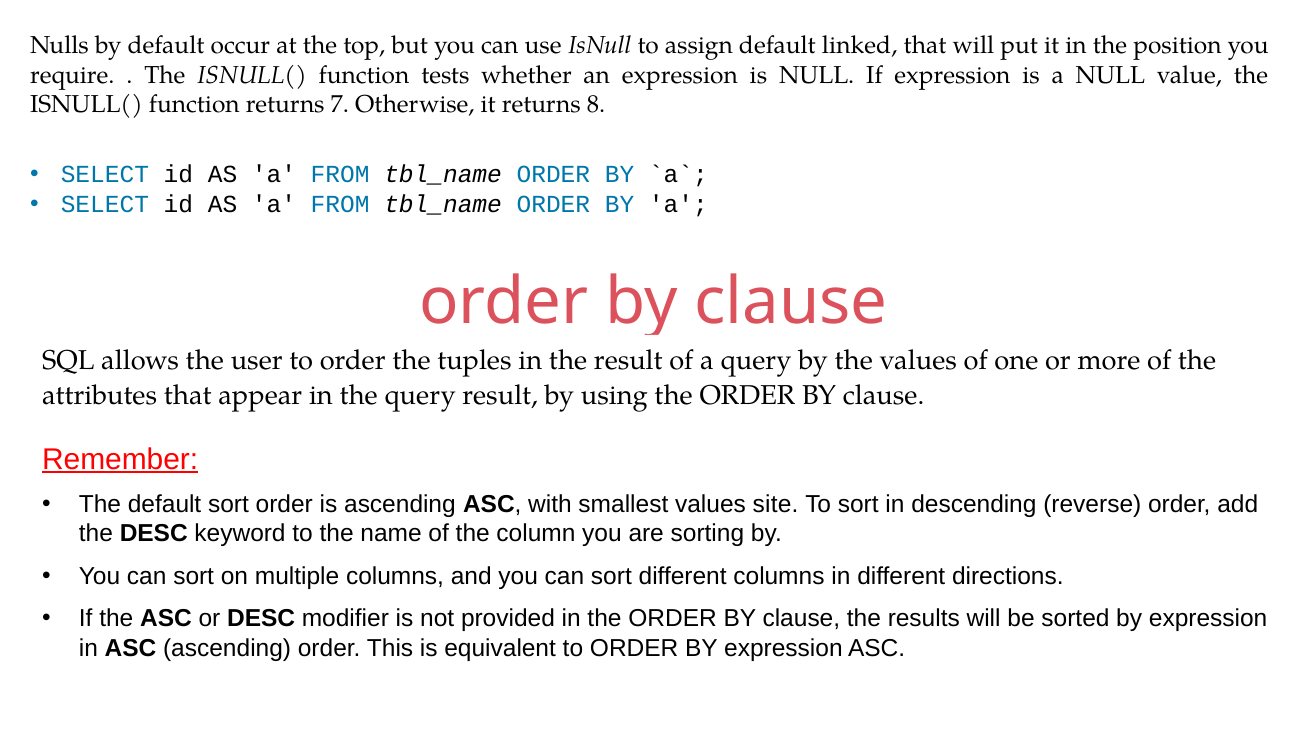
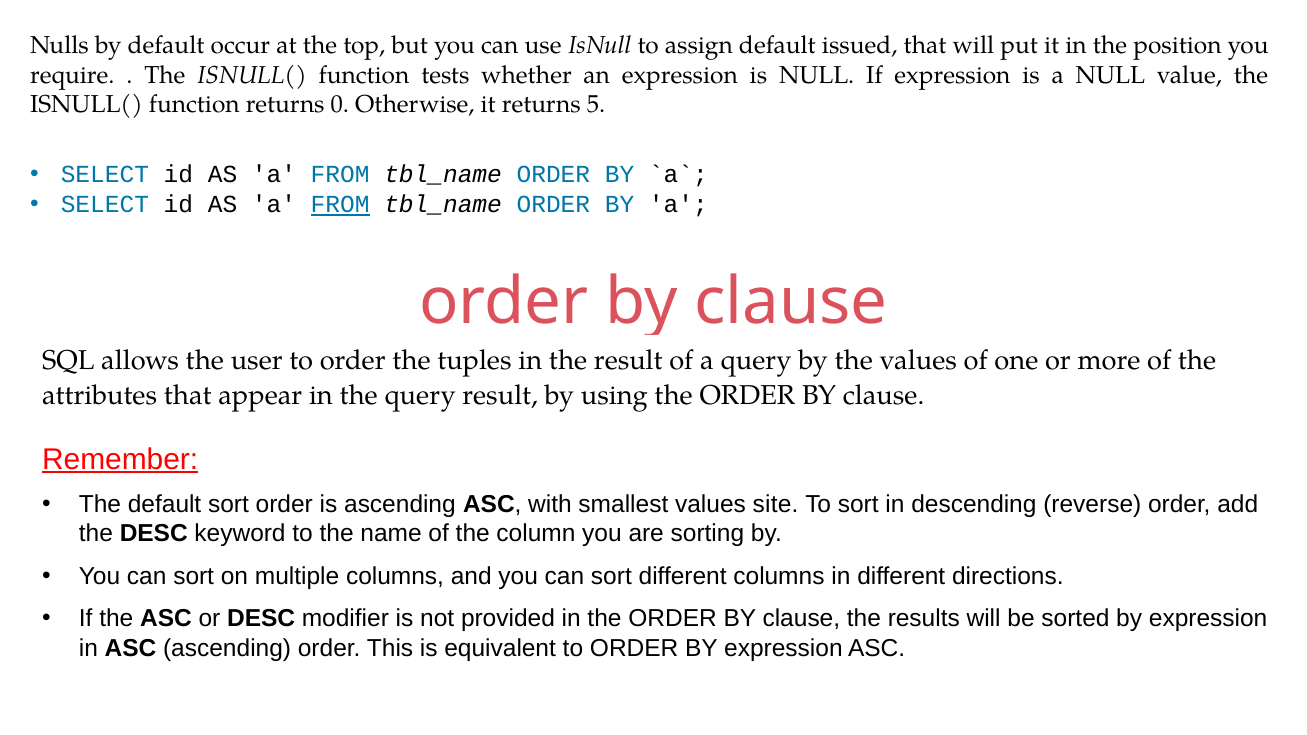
linked: linked -> issued (860, 46)
7: 7 -> 0 (340, 105)
8: 8 -> 5 (596, 105)
FROM underline: none -> present (340, 204)
